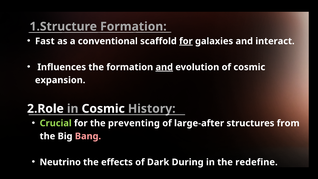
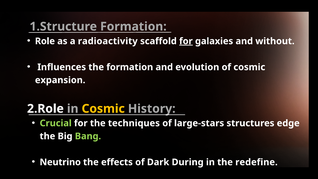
Fast: Fast -> Role (45, 41)
conventional: conventional -> radioactivity (108, 41)
interact: interact -> without (275, 41)
and underline: present -> none (164, 67)
Cosmic colour: white -> yellow (103, 109)
preventing: preventing -> techniques (134, 123)
large-after: large-after -> large-stars (199, 123)
from: from -> edge (288, 123)
Bang colour: pink -> light green (88, 136)
